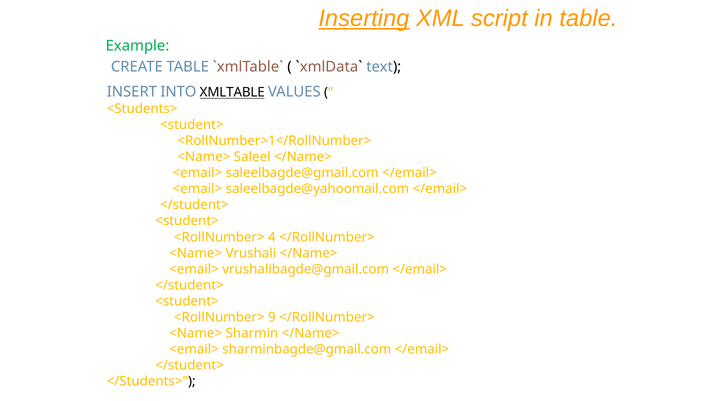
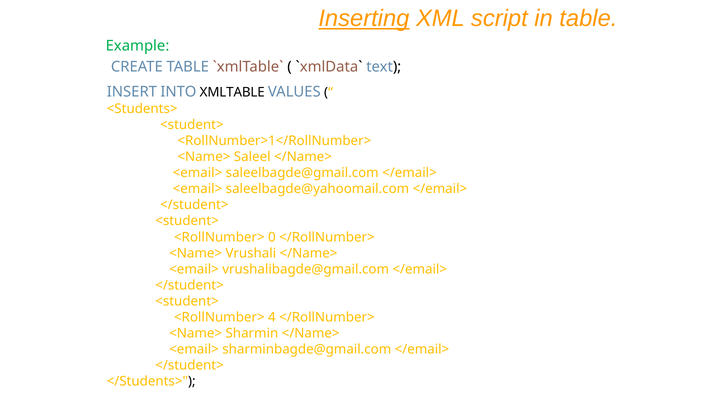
XMLTABLE underline: present -> none (232, 92)
4: 4 -> 0 (272, 237)
9: 9 -> 4 (272, 317)
